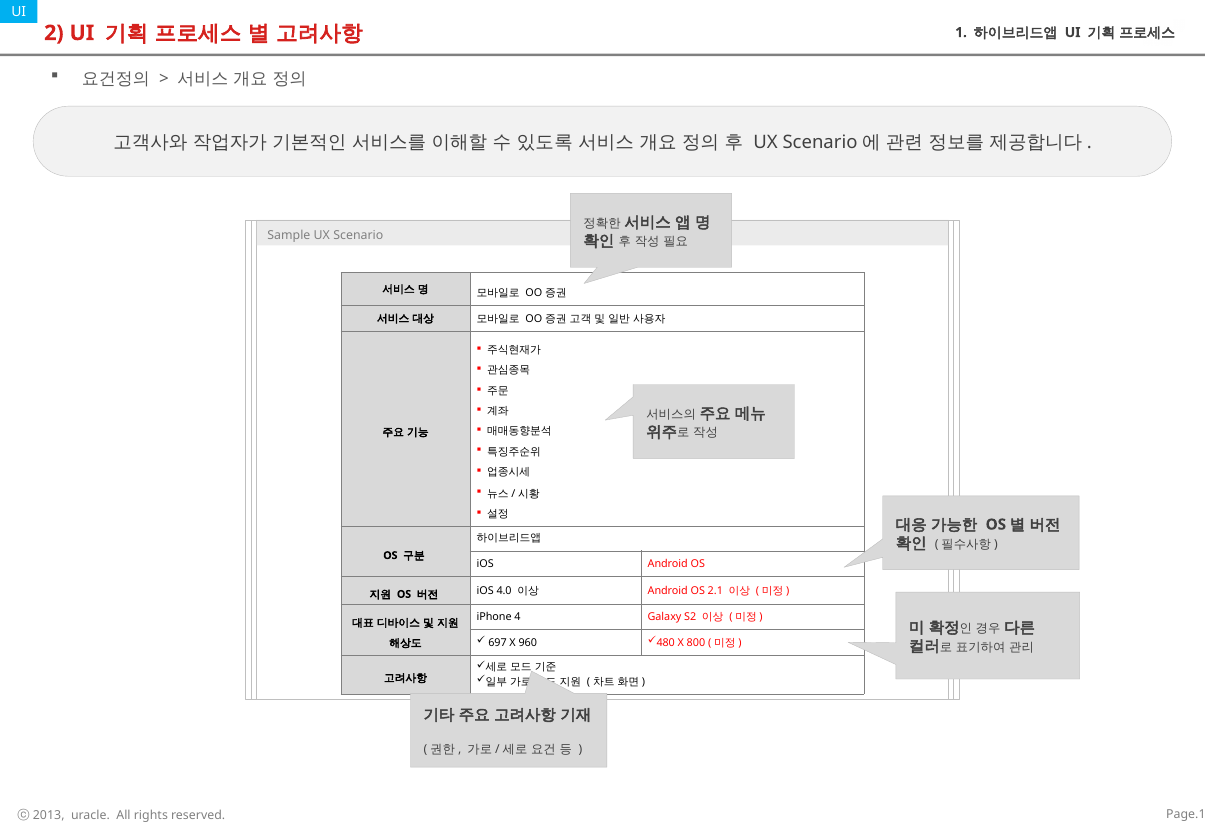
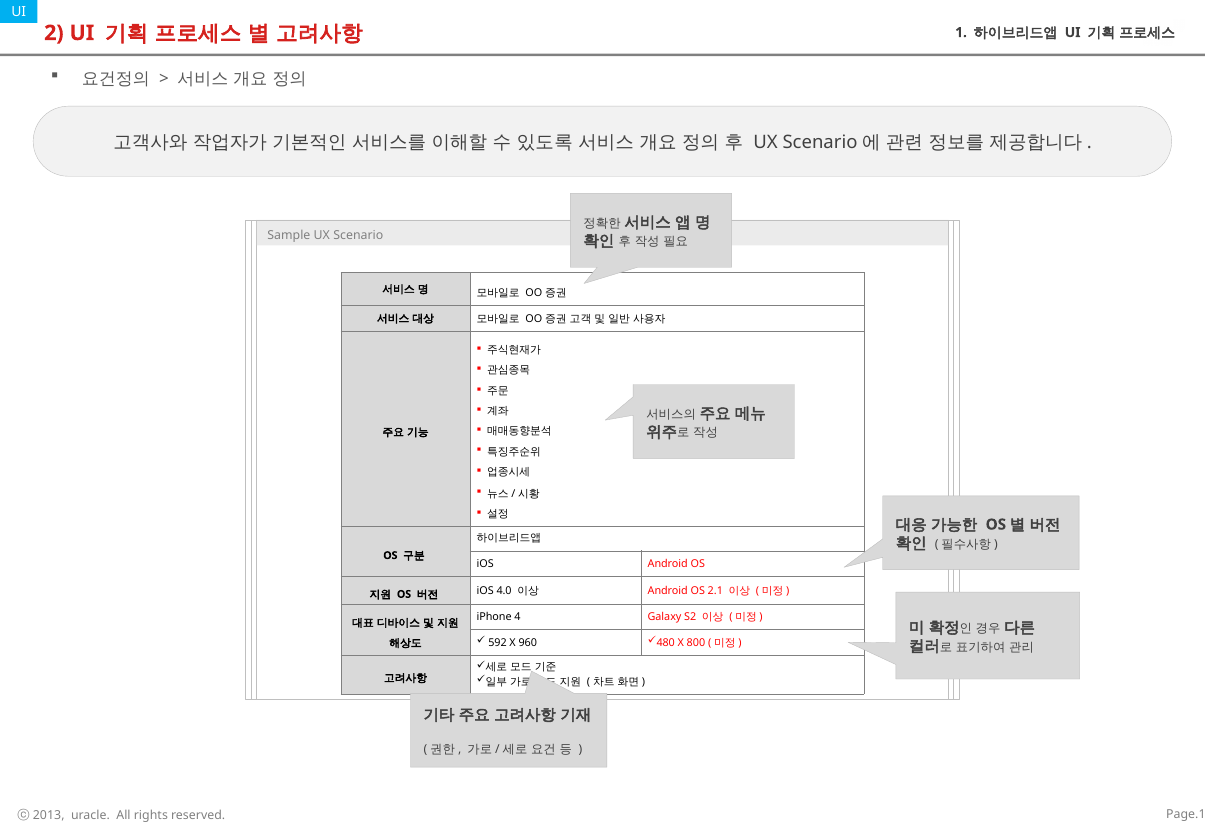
697: 697 -> 592 (498, 643)
